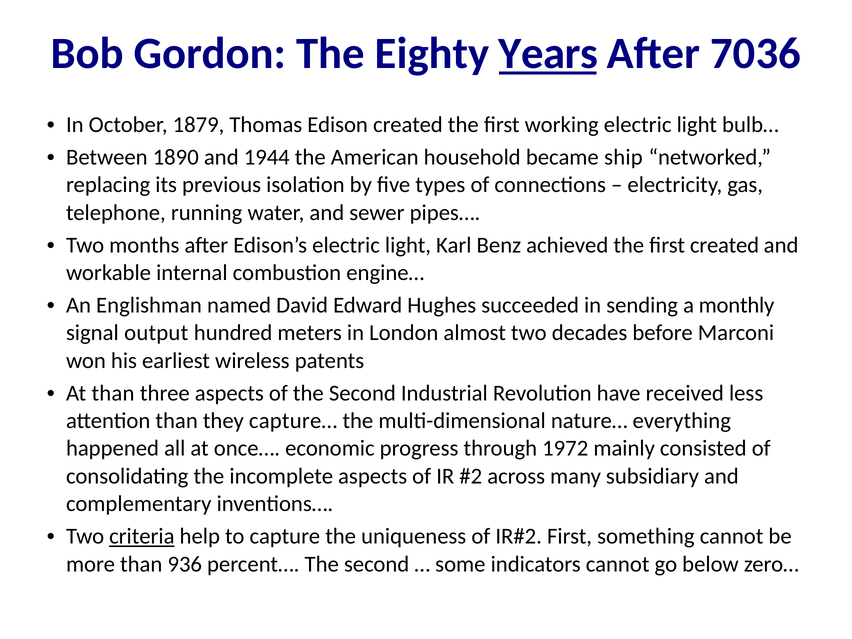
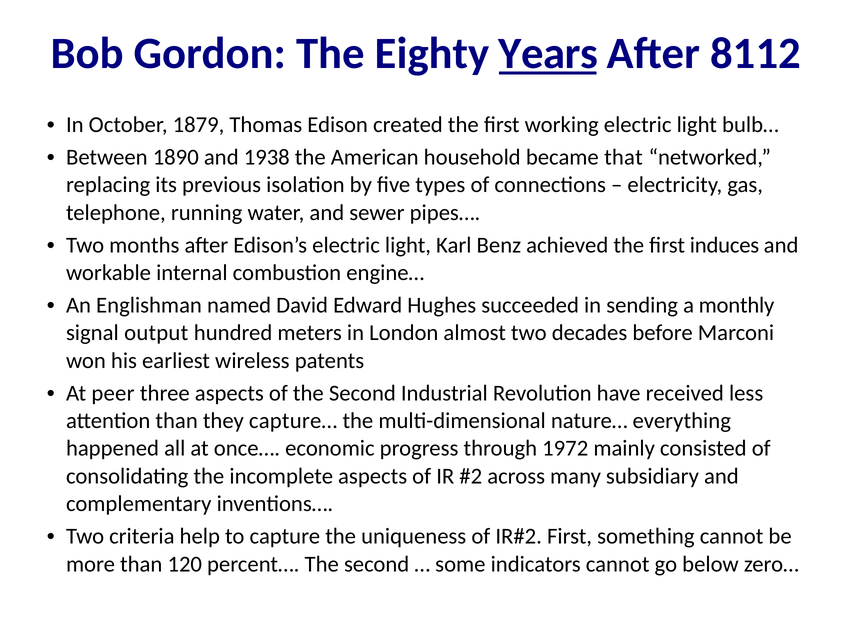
7036: 7036 -> 8112 (756, 54)
1944: 1944 -> 1938 (267, 157)
ship: ship -> that (623, 157)
first created: created -> induces (725, 245)
At than: than -> peer (113, 393)
criteria underline: present -> none (142, 536)
936: 936 -> 120 (185, 564)
